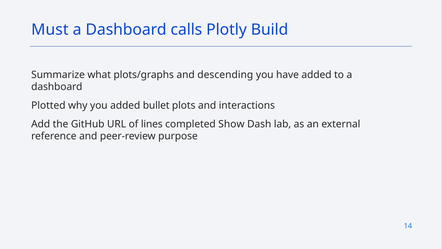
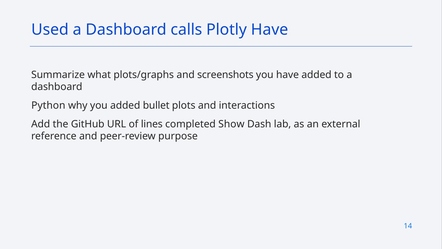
Must: Must -> Used (50, 30)
Plotly Build: Build -> Have (270, 30)
descending: descending -> screenshots (225, 75)
Plotted: Plotted -> Python (48, 105)
